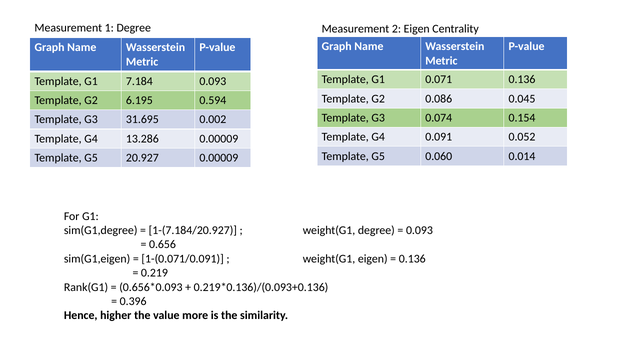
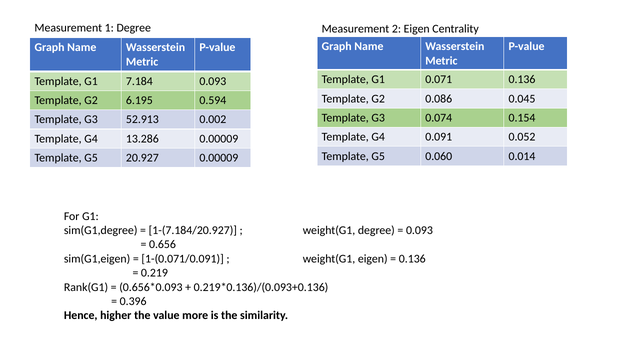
31.695: 31.695 -> 52.913 (142, 119)
